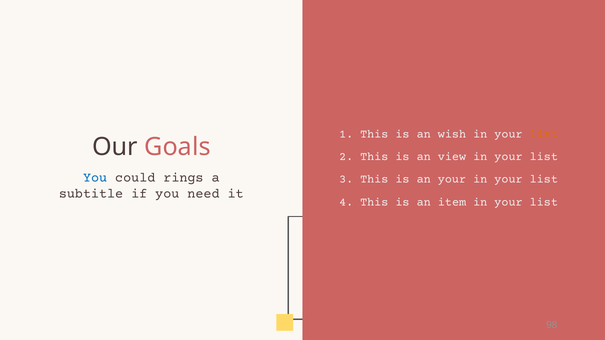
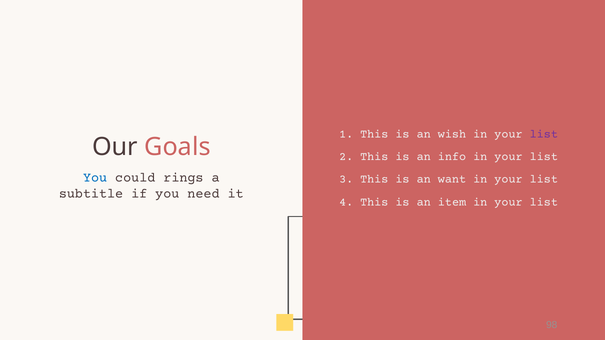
list colour: orange -> purple (544, 134)
view: view -> info (452, 157)
an your: your -> want (452, 179)
